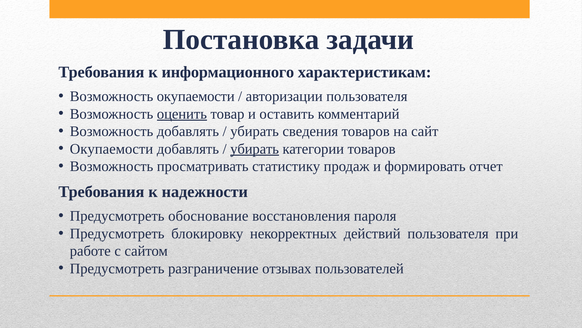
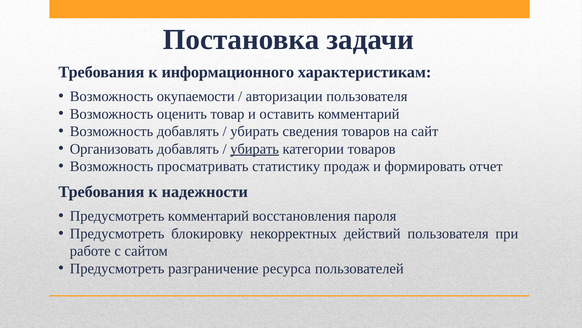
оценить underline: present -> none (182, 114)
Окупаемости: Окупаемости -> Организовать (112, 149)
Предусмотреть обоснование: обоснование -> комментарий (208, 216)
отзывах: отзывах -> ресурса (287, 268)
